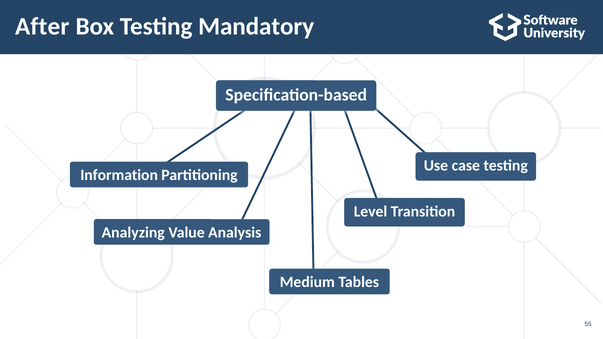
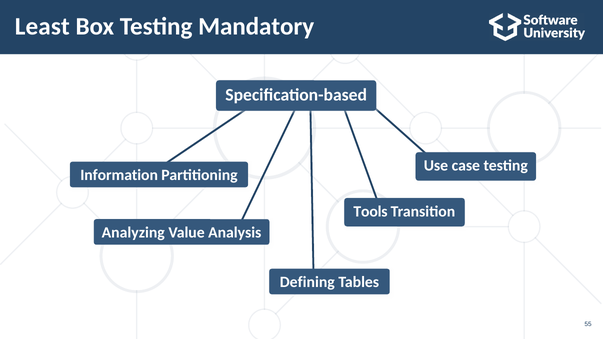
After: After -> Least (42, 27)
Level: Level -> Tools (371, 212)
Medium: Medium -> Defining (307, 282)
